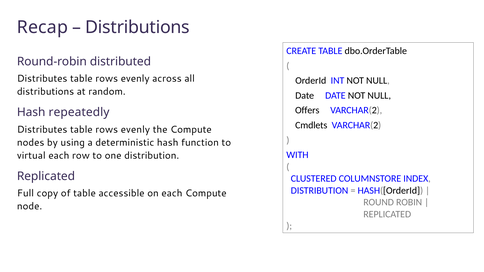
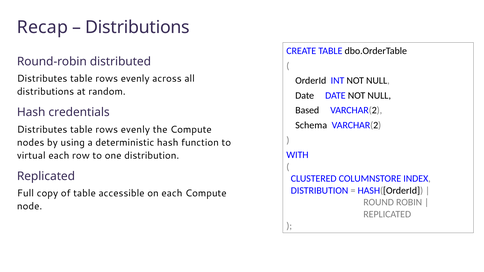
Offers: Offers -> Based (307, 110)
repeatedly: repeatedly -> credentials (79, 112)
Cmdlets: Cmdlets -> Schema (311, 125)
